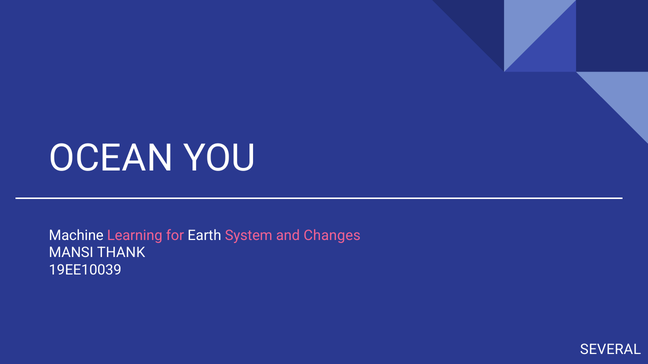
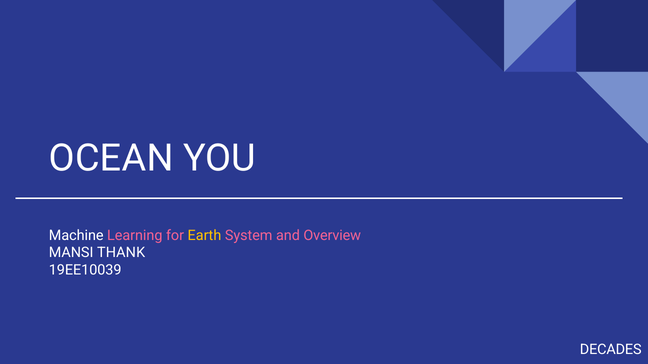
Earth colour: white -> yellow (204, 236)
Changes: Changes -> Overview (332, 236)
SEVERAL: SEVERAL -> DECADES (611, 350)
